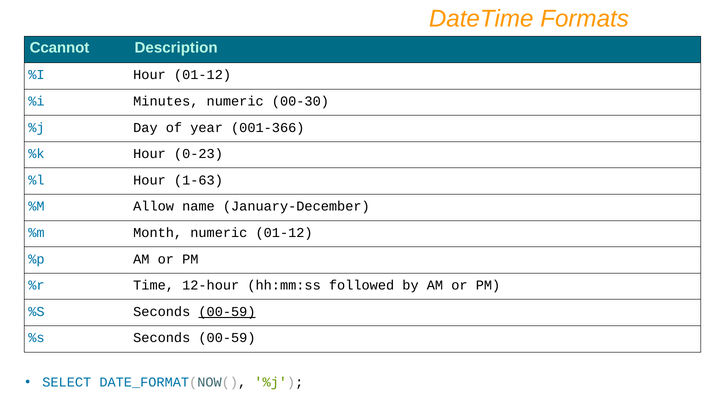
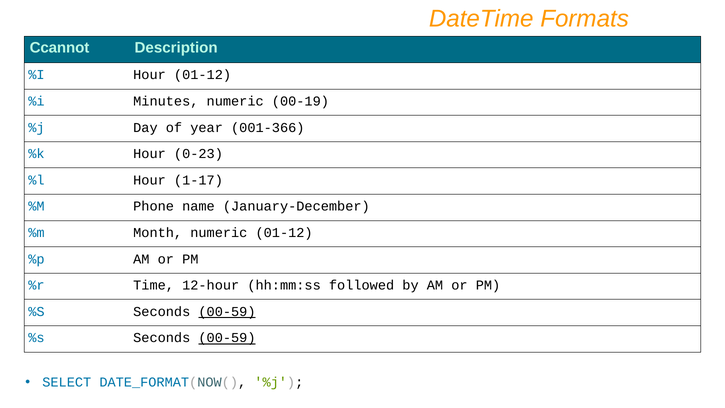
00-30: 00-30 -> 00-19 (300, 101)
1-63: 1-63 -> 1-17 (198, 180)
Allow: Allow -> Phone (154, 206)
00-59 underline: none -> present (227, 338)
